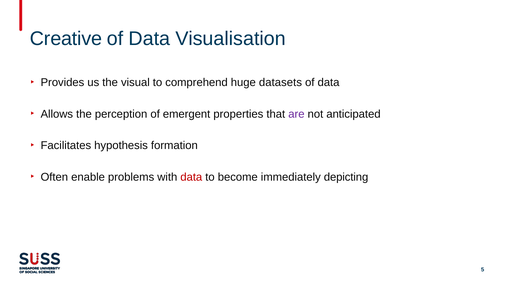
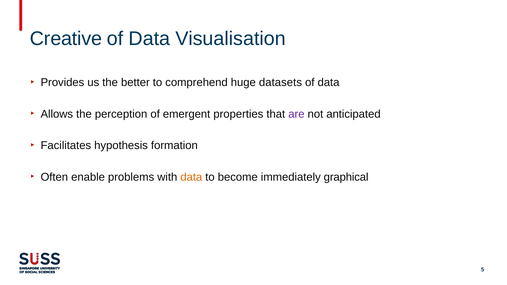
visual: visual -> better (135, 83)
data colour: red -> orange (191, 177)
depicting: depicting -> graphical (346, 177)
